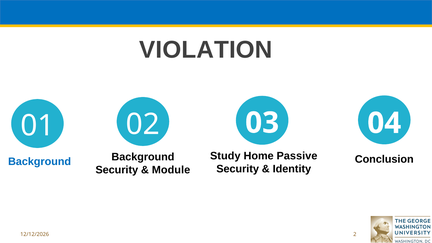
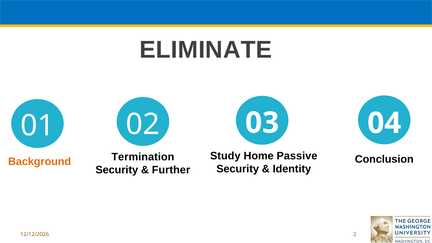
VIOLATION: VIOLATION -> ELIMINATE (206, 50)
Background: Background -> Termination (143, 157)
Background colour: blue -> orange (40, 162)
Module: Module -> Further (171, 170)
